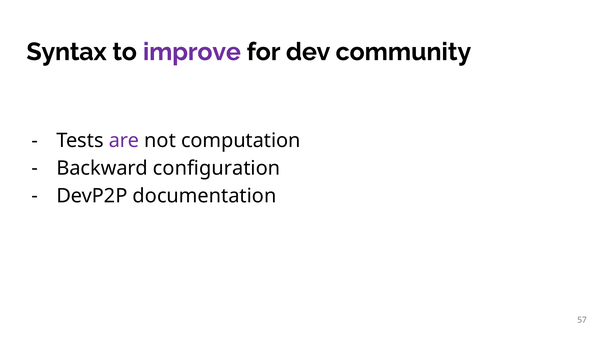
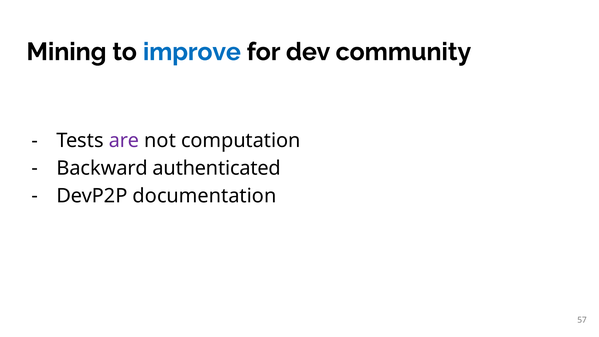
Syntax: Syntax -> Mining (66, 52)
improve colour: purple -> blue (192, 52)
configuration: configuration -> authenticated (217, 168)
